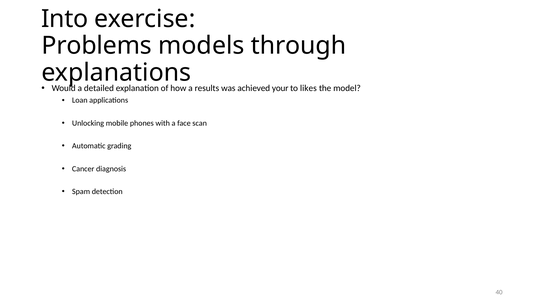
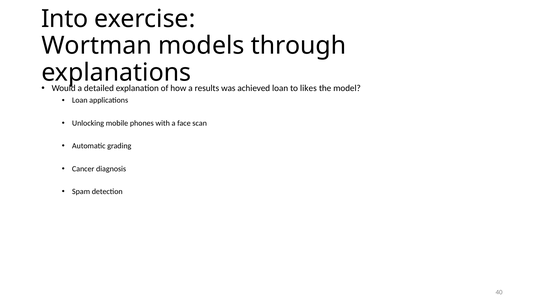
Problems: Problems -> Wortman (97, 46)
achieved your: your -> loan (280, 88)
